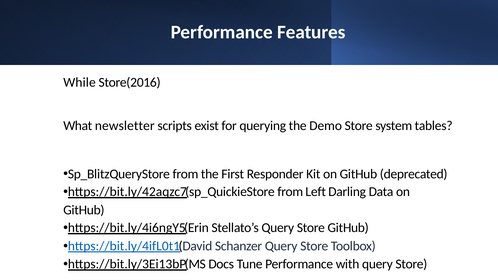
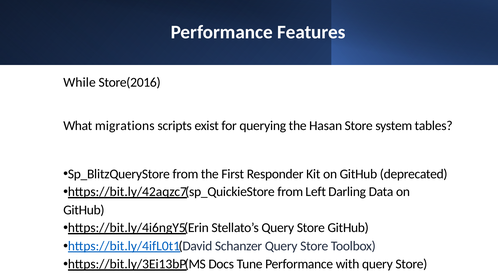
newsletter: newsletter -> migrations (125, 126)
Demo: Demo -> Hasan (326, 126)
